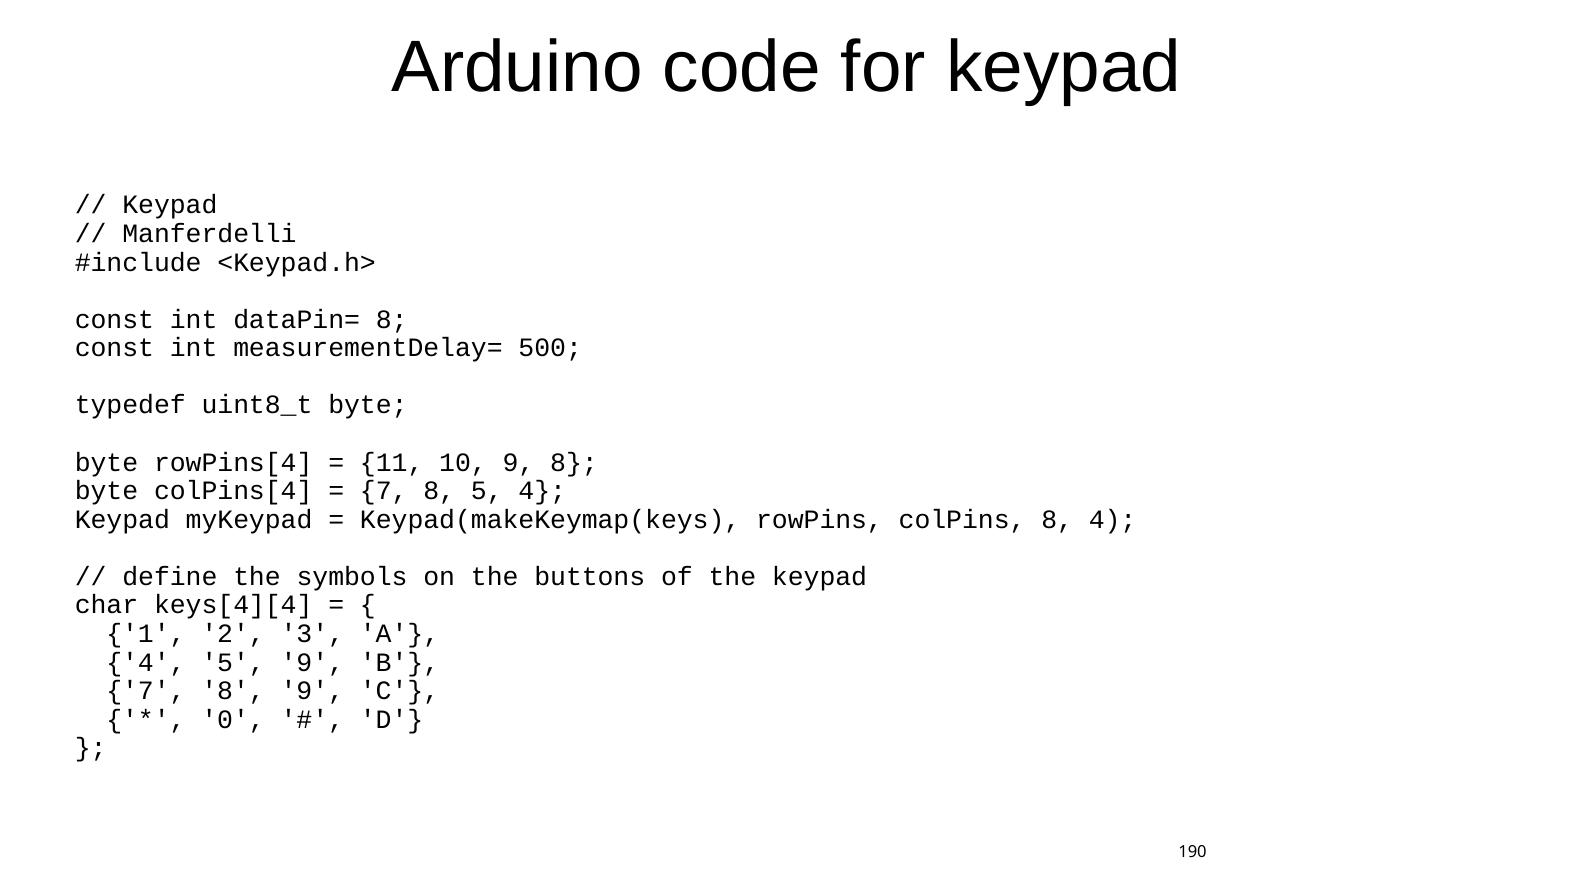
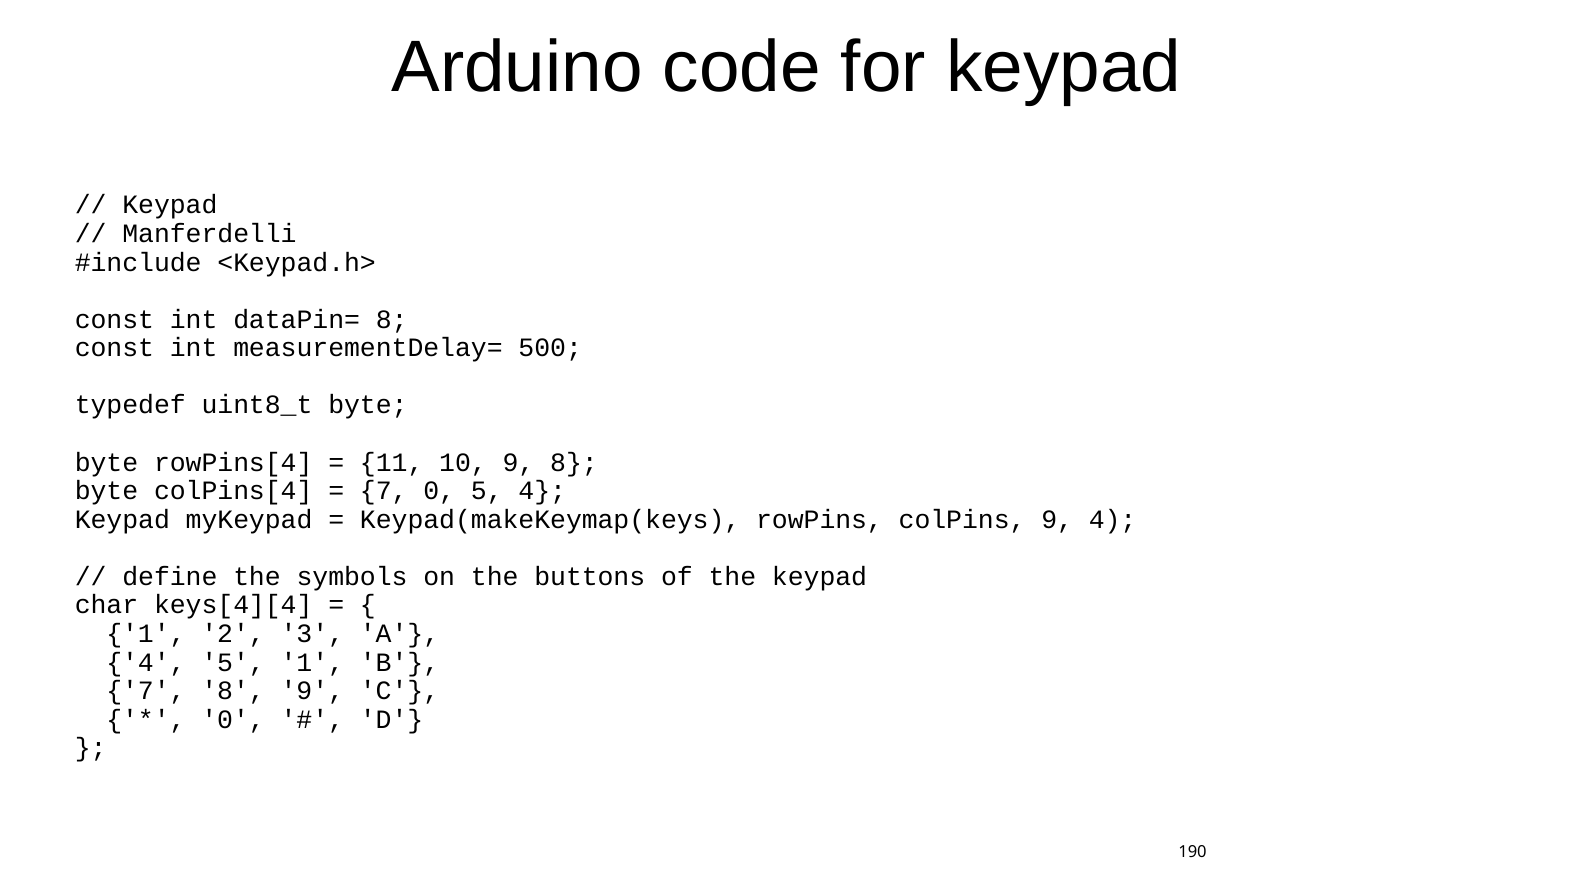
8: 8 -> 0 (439, 491)
colPins 8: 8 -> 9 (1057, 520)
5 9: 9 -> 1 (312, 663)
